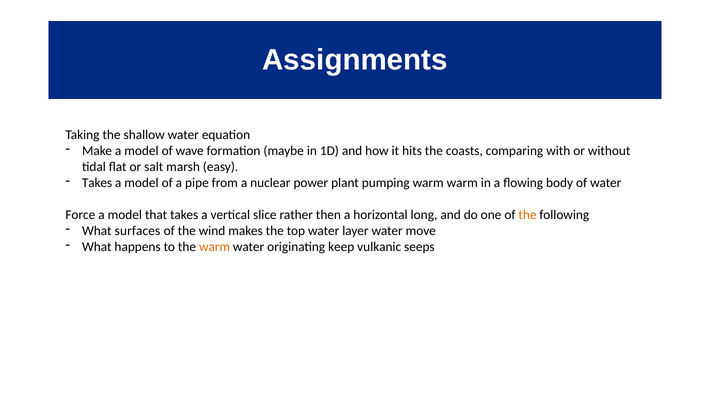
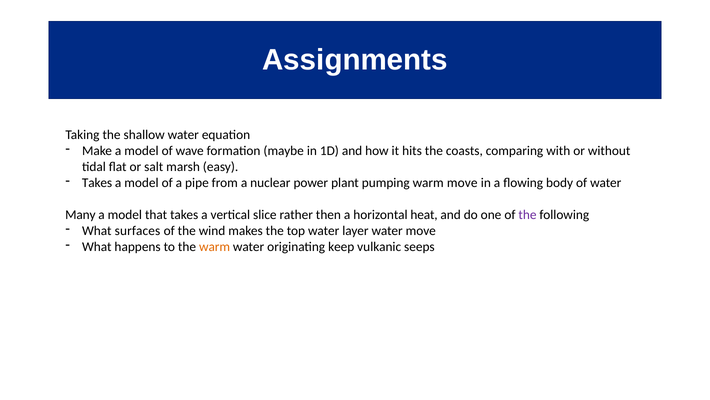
warm warm: warm -> move (462, 183)
Force: Force -> Many (80, 215)
long: long -> heat (424, 215)
the colour: orange -> purple (528, 215)
